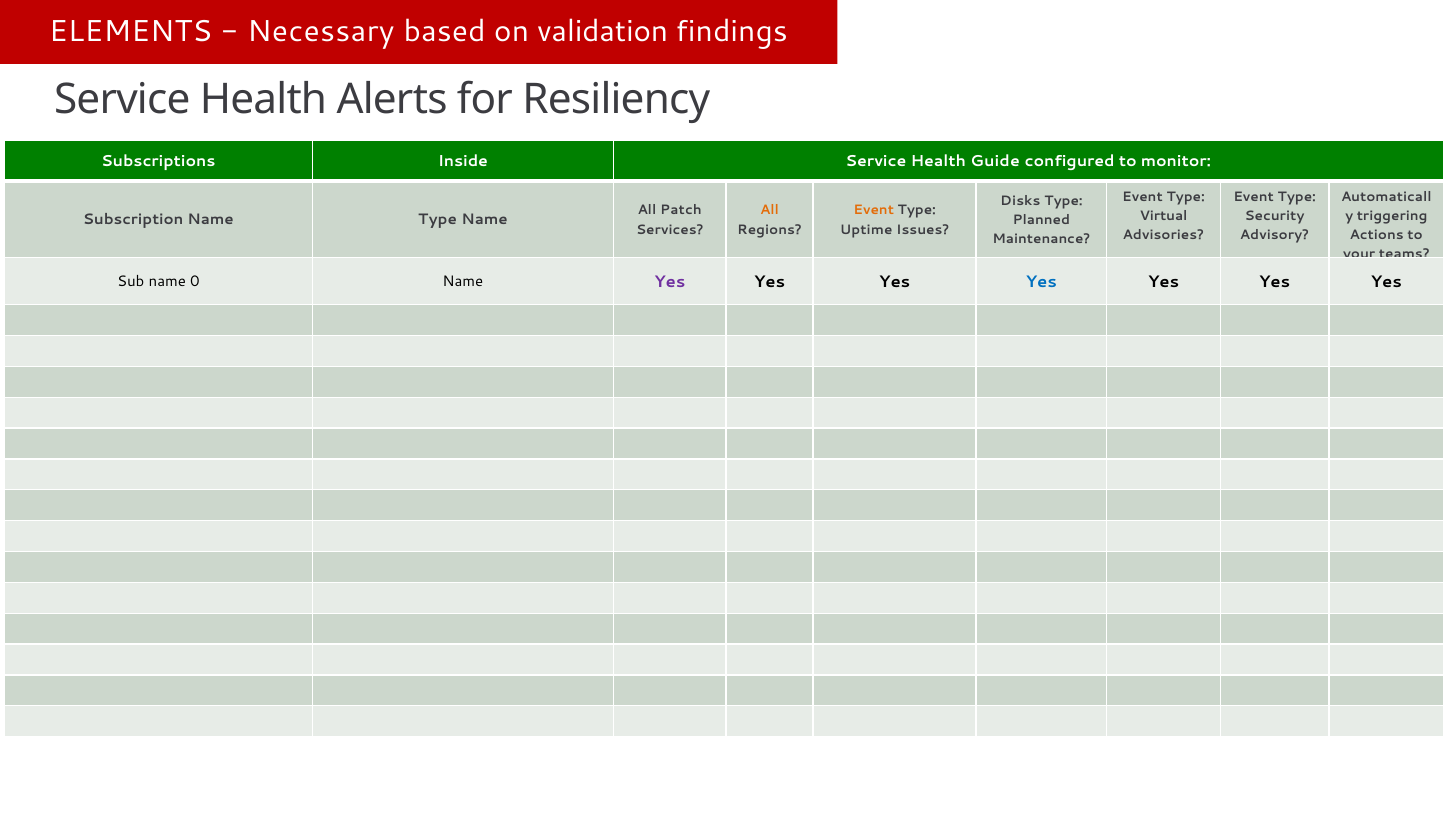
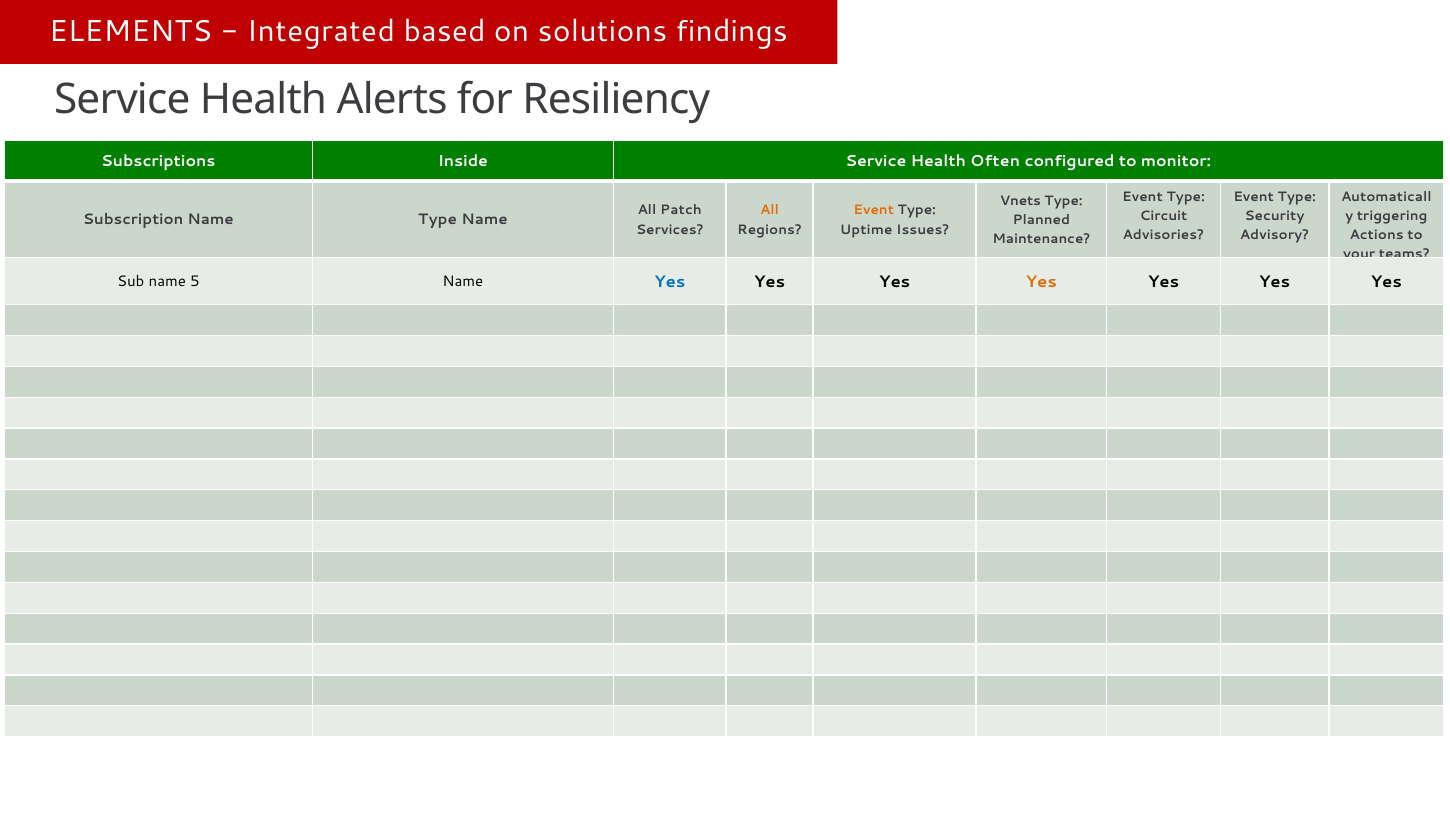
Necessary: Necessary -> Integrated (321, 31)
validation: validation -> solutions (602, 31)
Guide: Guide -> Often (995, 162)
Disks: Disks -> Vnets (1020, 201)
Virtual: Virtual -> Circuit (1163, 216)
0: 0 -> 5 (195, 282)
Yes colour: purple -> blue (670, 282)
Yes colour: blue -> orange (1041, 282)
